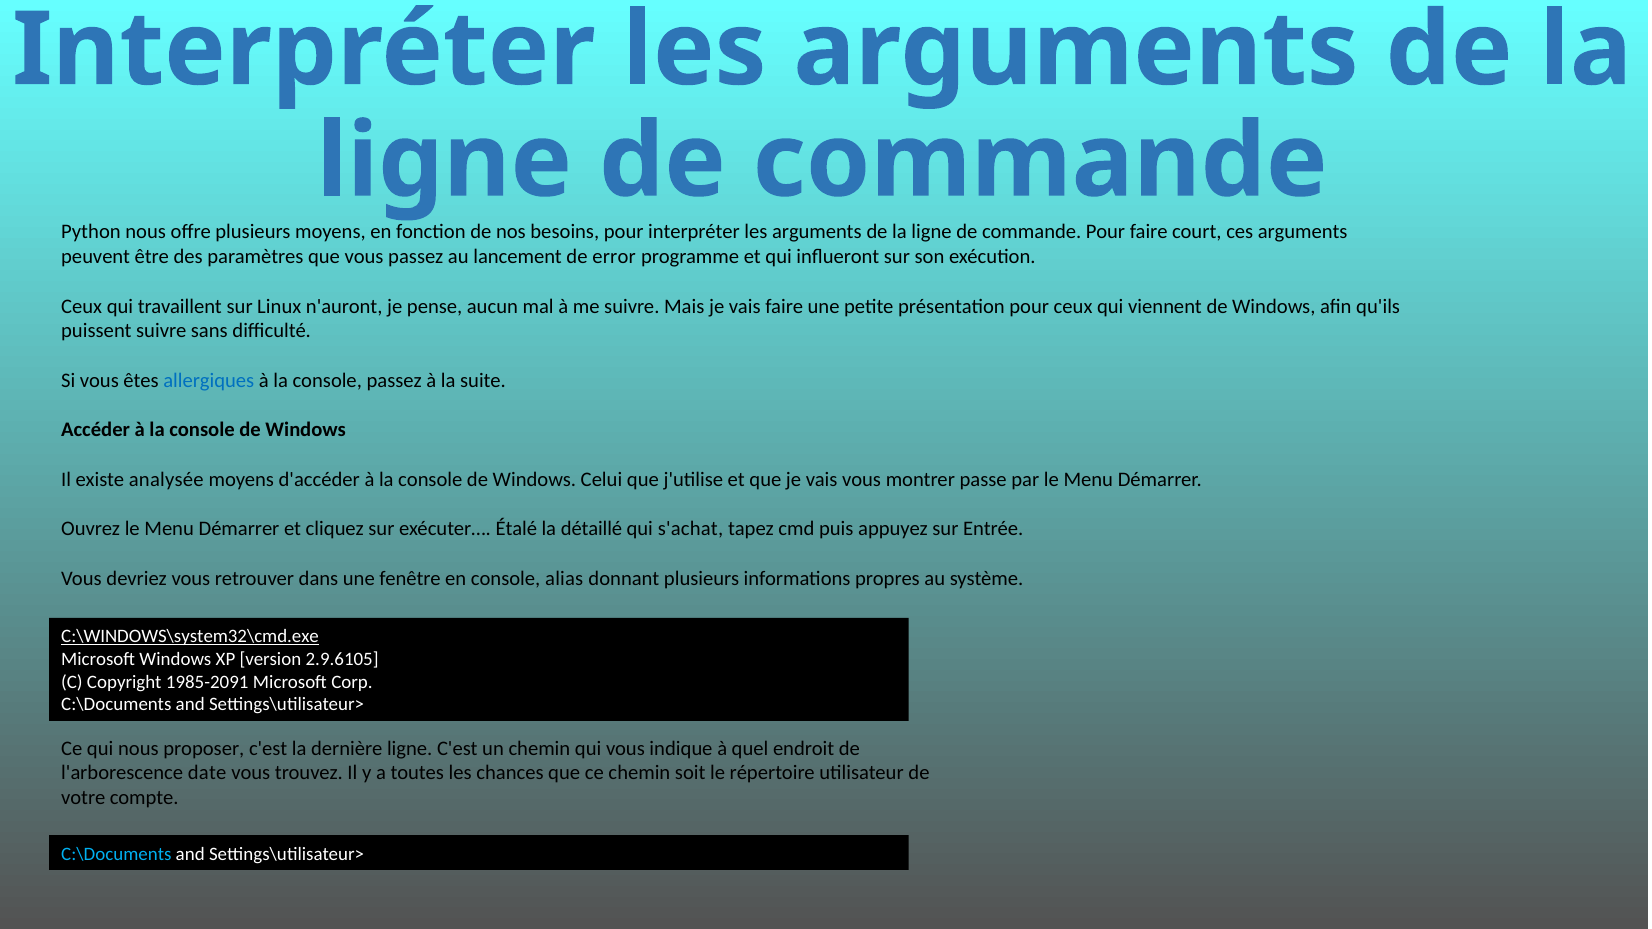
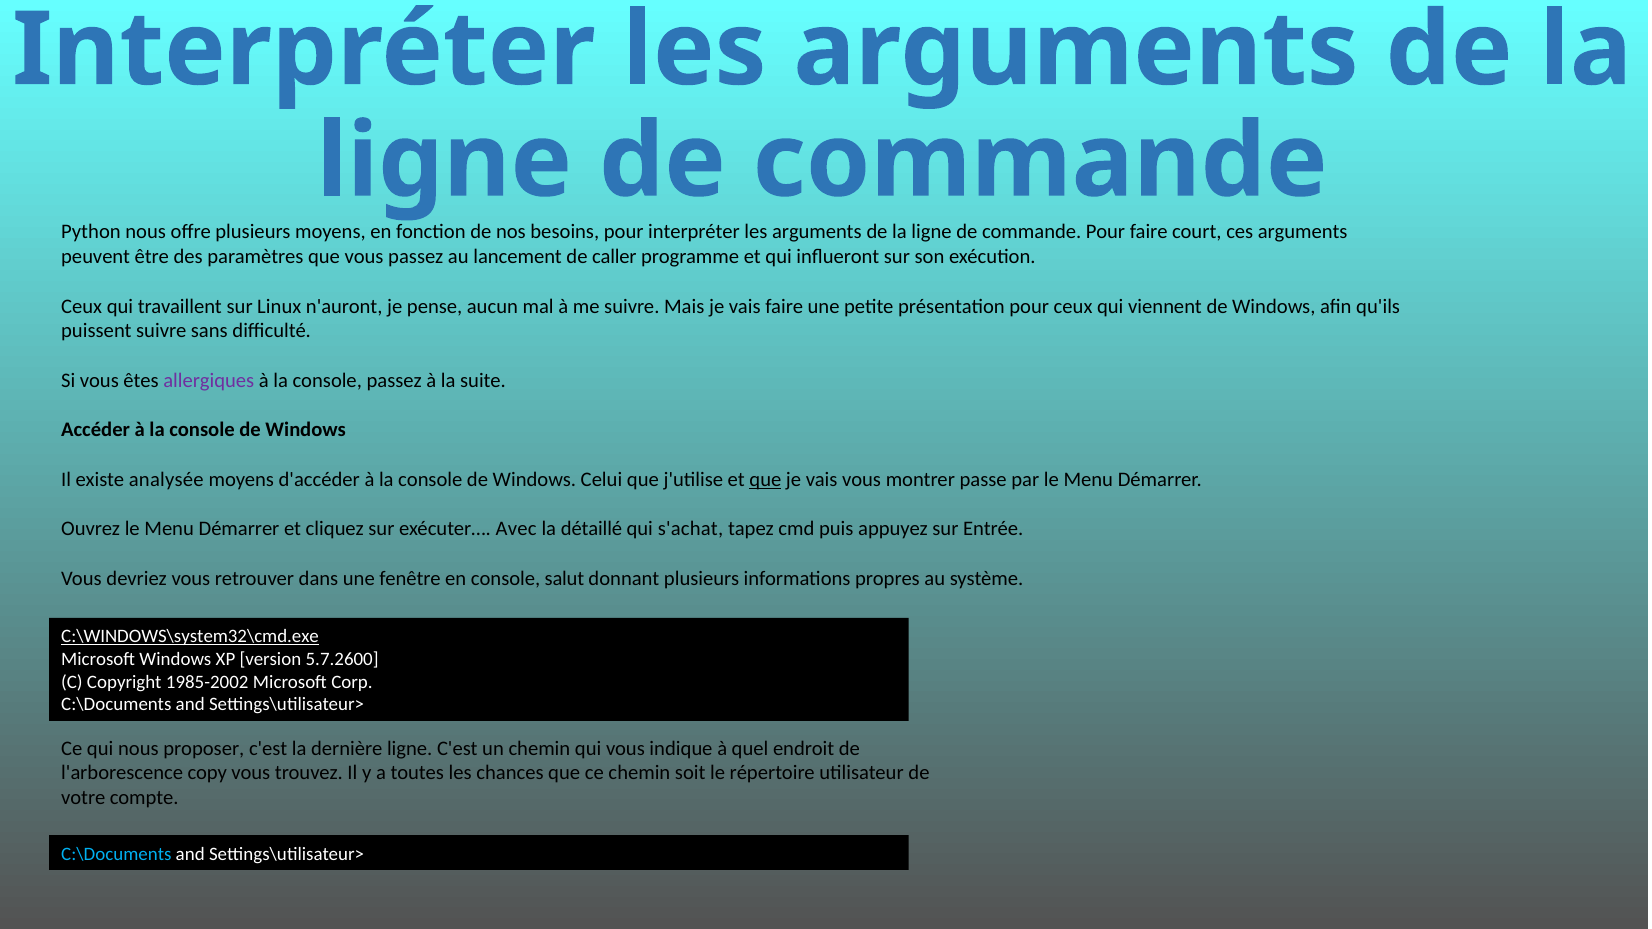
error: error -> caller (614, 257)
allergiques colour: blue -> purple (209, 381)
que underline: none -> present (765, 480)
Étalé: Étalé -> Avec (516, 529)
alias: alias -> salut (564, 579)
2.9.6105: 2.9.6105 -> 5.7.2600 (342, 659)
1985-2091: 1985-2091 -> 1985-2002 (207, 682)
date: date -> copy (207, 773)
